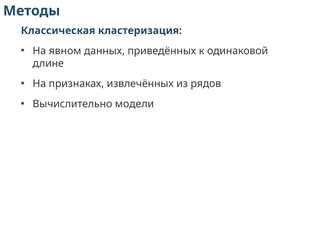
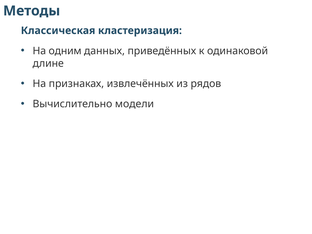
явном: явном -> одним (65, 51)
